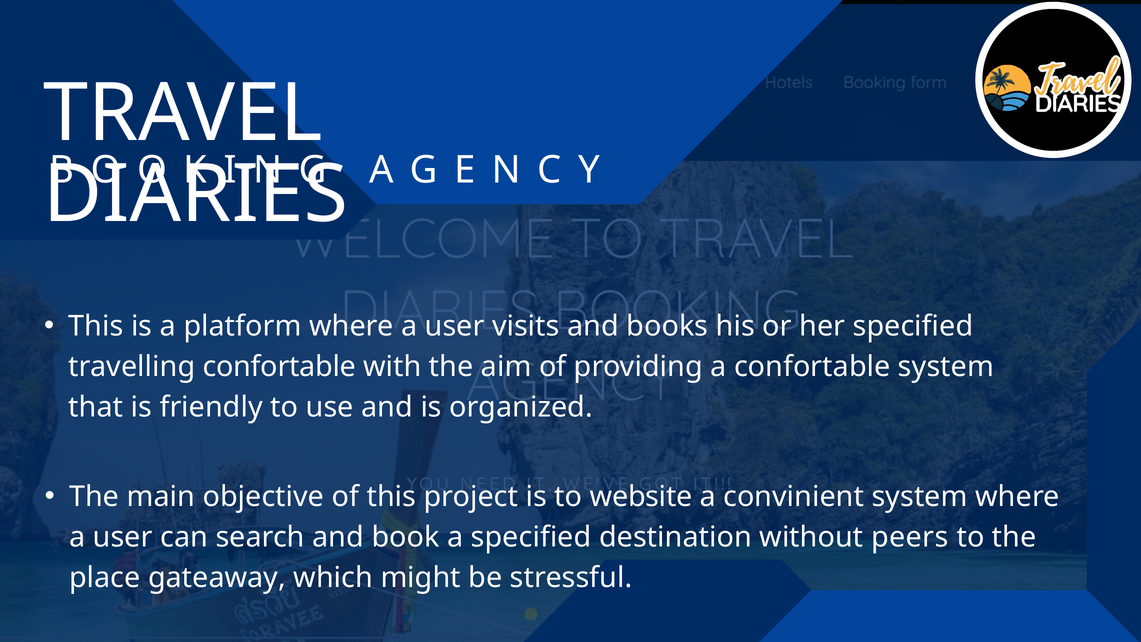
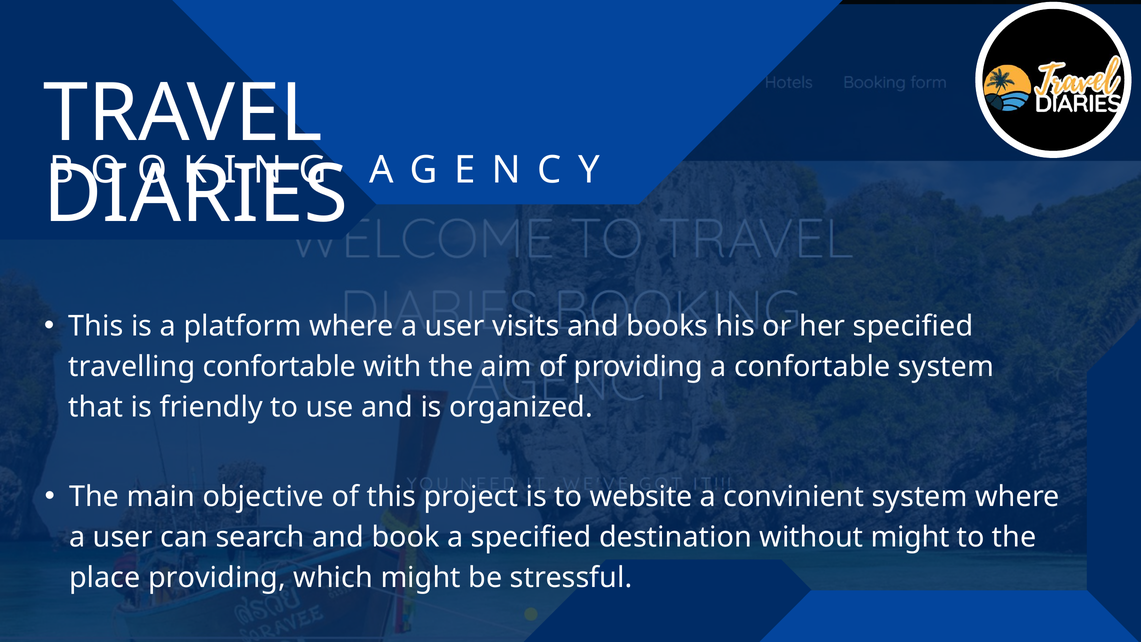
without peers: peers -> might (910, 537)
place gateaway: gateaway -> providing (217, 577)
